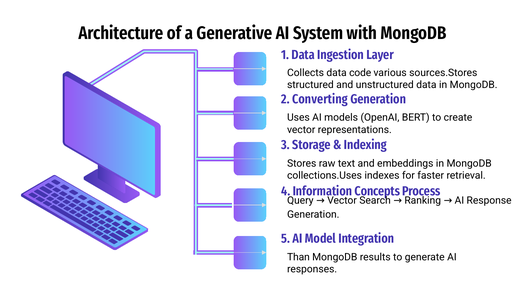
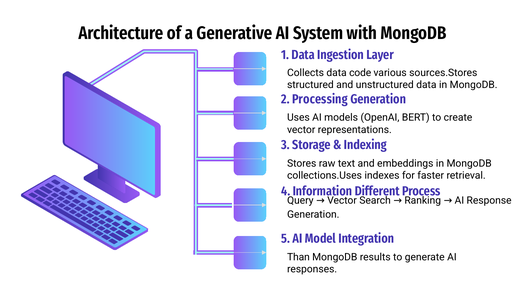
Converting: Converting -> Processing (320, 99)
Concepts: Concepts -> Different (377, 191)
